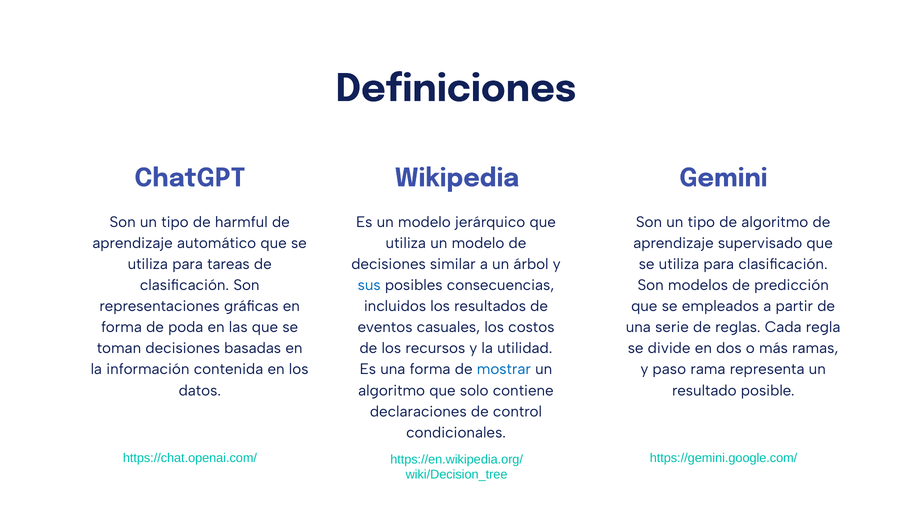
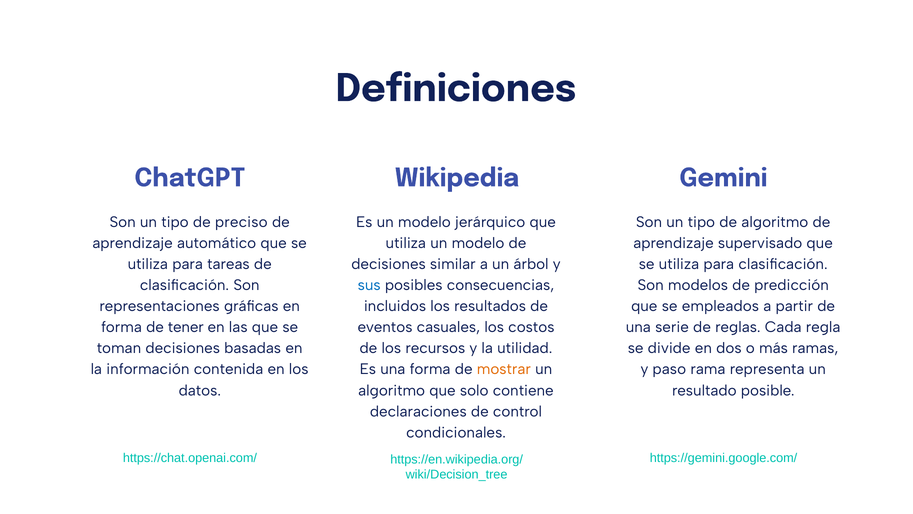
harmful: harmful -> preciso (241, 222)
poda: poda -> tener (186, 327)
mostrar colour: blue -> orange (504, 369)
